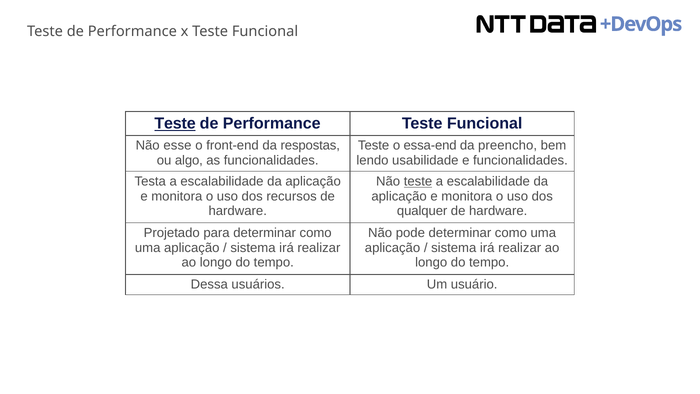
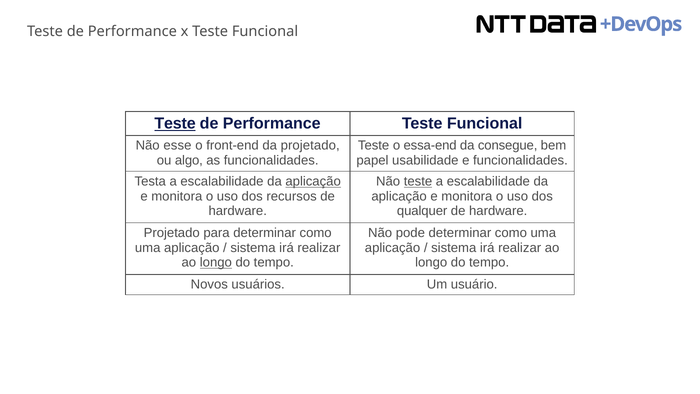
da respostas: respostas -> projetado (310, 146)
preencho: preencho -> consegue (508, 146)
lendo: lendo -> papel (372, 160)
aplicação underline: none -> present (313, 181)
longo underline: none -> present (216, 262)
Dessa: Dessa -> Novos (209, 284)
